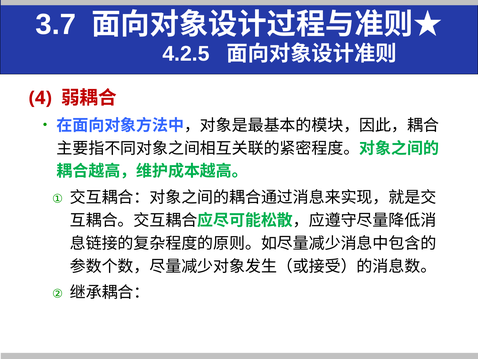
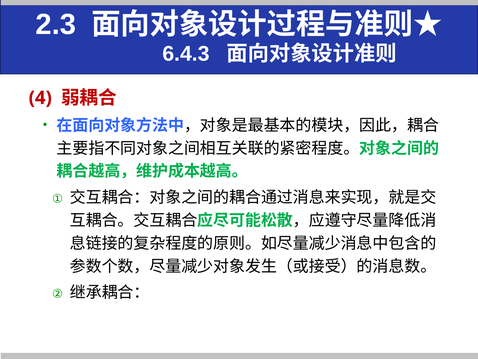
3.7: 3.7 -> 2.3 (56, 24)
4.2.5: 4.2.5 -> 6.4.3 (186, 54)
